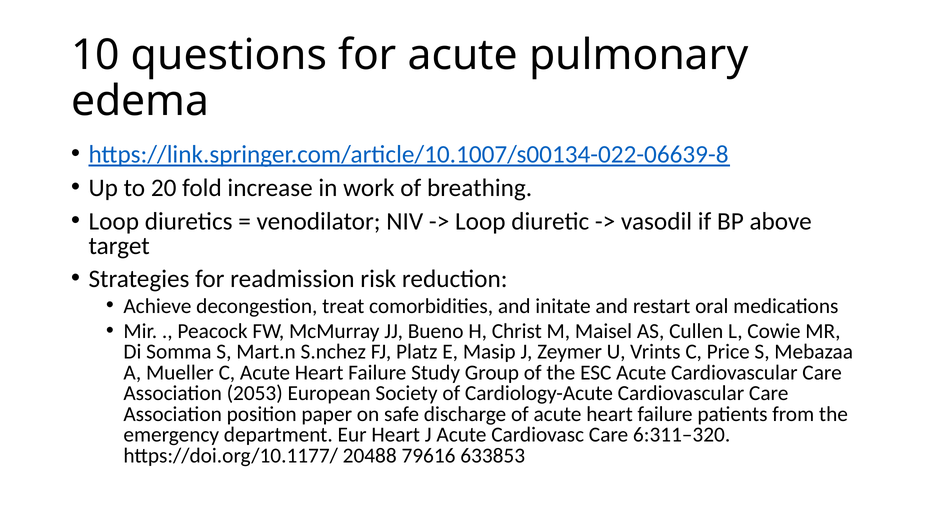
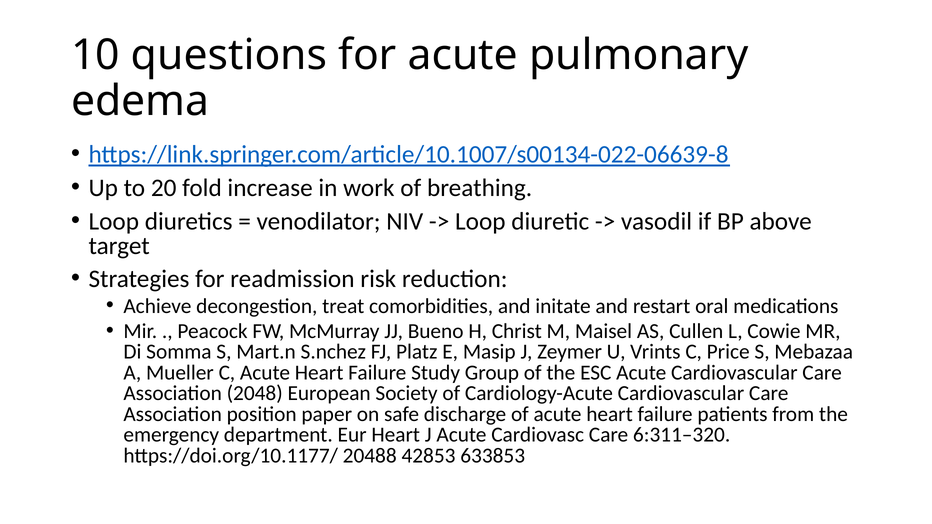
2053: 2053 -> 2048 (255, 394)
79616: 79616 -> 42853 (429, 456)
